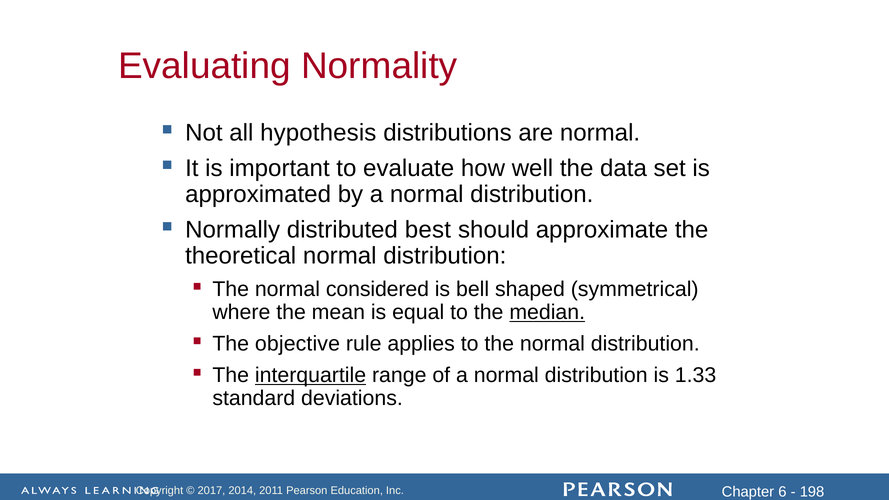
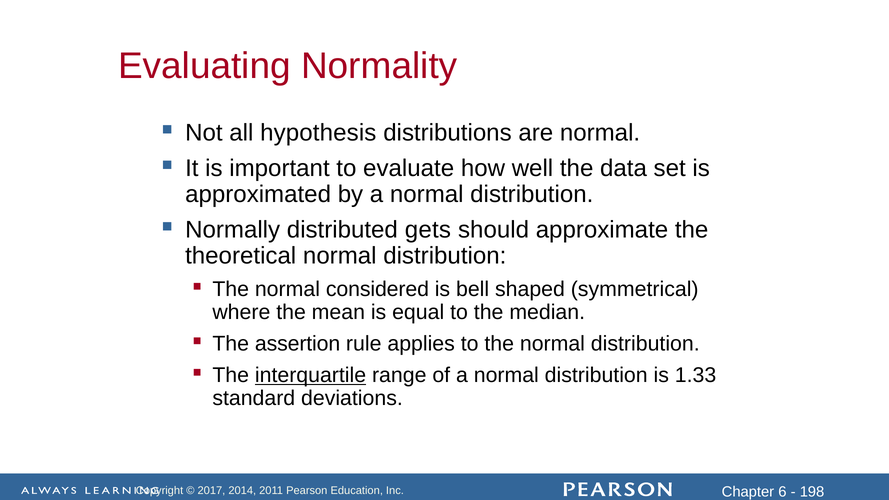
best: best -> gets (428, 230)
median underline: present -> none (547, 312)
objective: objective -> assertion (298, 344)
